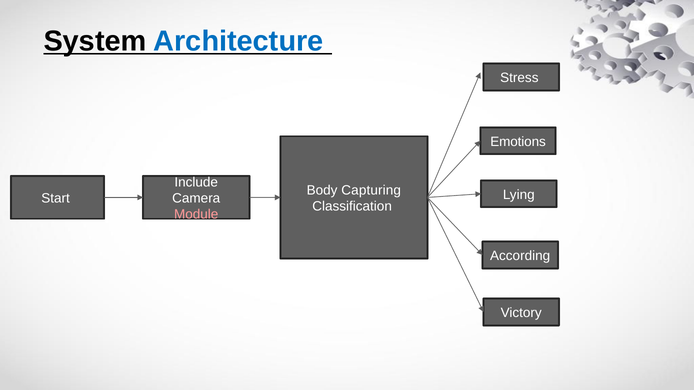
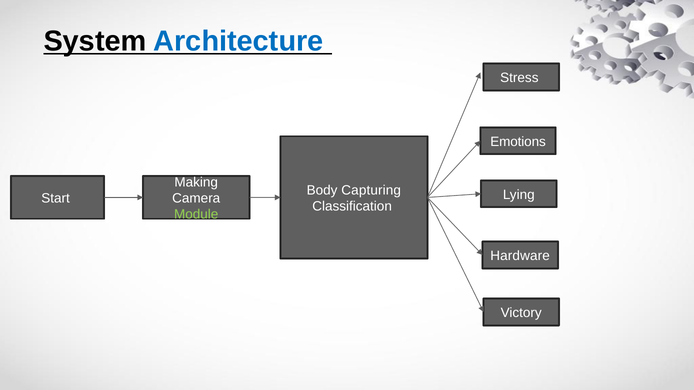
Include: Include -> Making (196, 182)
Module colour: pink -> light green (196, 215)
According: According -> Hardware (520, 256)
